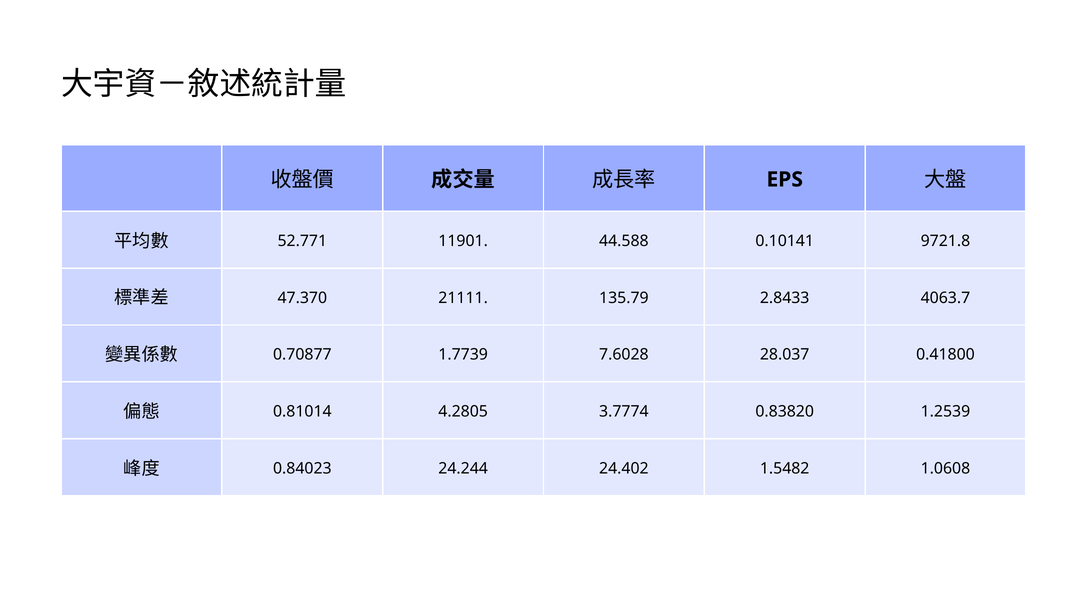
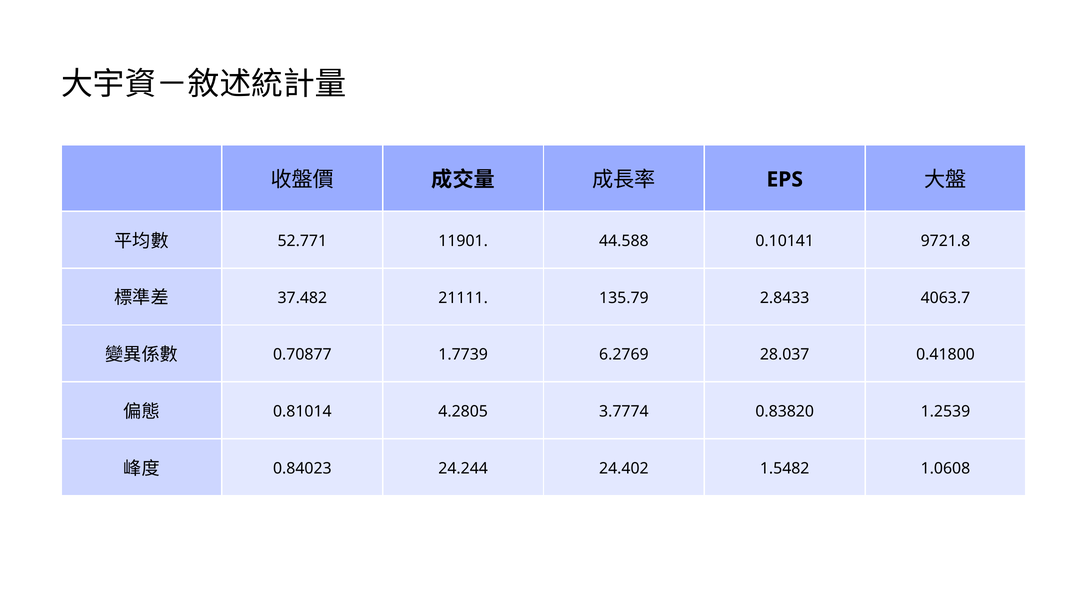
47.370: 47.370 -> 37.482 (302, 298)
7.6028: 7.6028 -> 6.2769 (624, 354)
